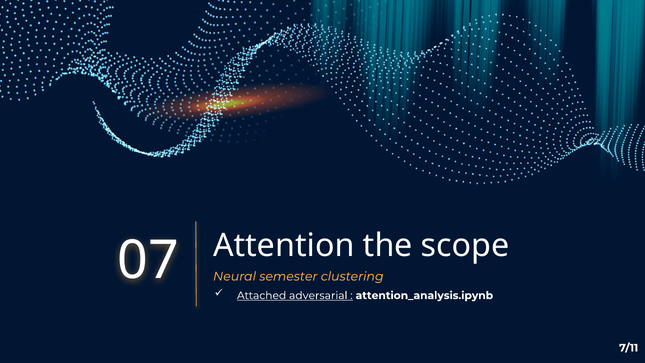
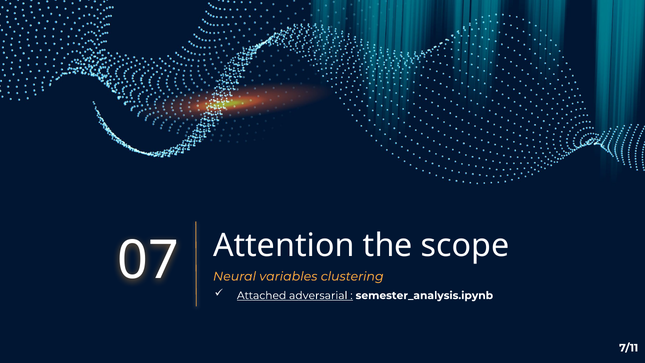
semester: semester -> variables (288, 276)
attention_analysis.ipynb: attention_analysis.ipynb -> semester_analysis.ipynb (424, 295)
